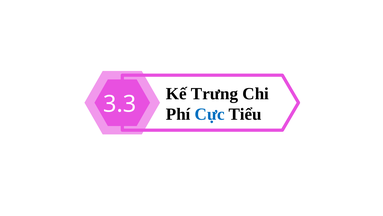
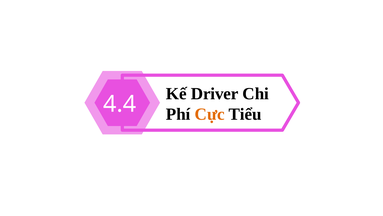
Trưng: Trưng -> Driver (215, 93)
3.3: 3.3 -> 4.4 (120, 104)
Cực colour: blue -> orange (210, 114)
